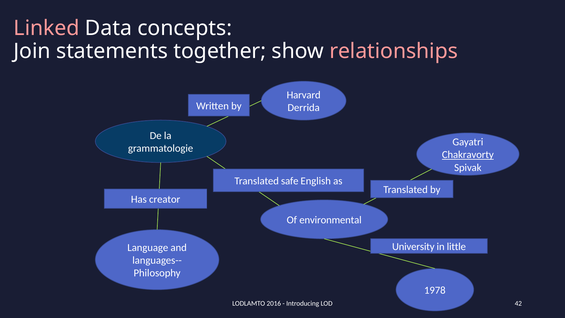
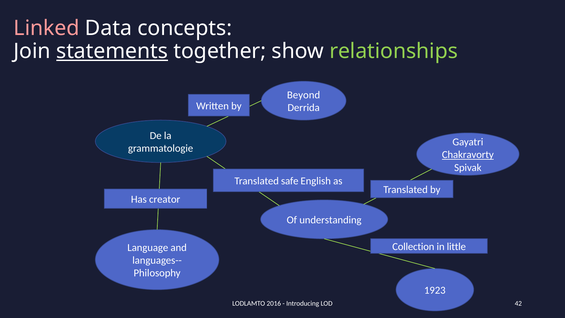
statements underline: none -> present (112, 51)
relationships colour: pink -> light green (394, 51)
Harvard: Harvard -> Beyond (304, 95)
environmental: environmental -> understanding (330, 220)
University: University -> Collection (413, 247)
1978: 1978 -> 1923 (435, 290)
